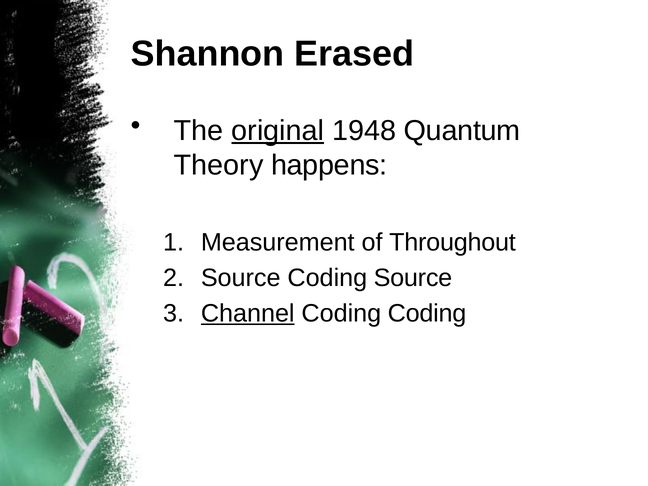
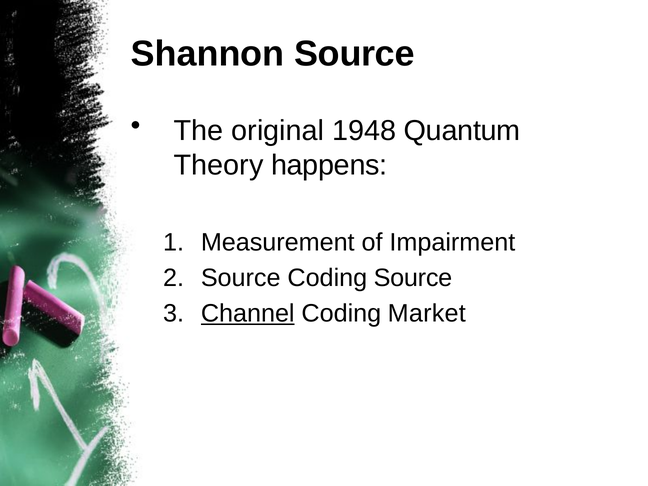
Shannon Erased: Erased -> Source (354, 54)
original underline: present -> none (278, 131)
Throughout: Throughout -> Impairment (452, 243)
Coding Coding: Coding -> Market (427, 313)
